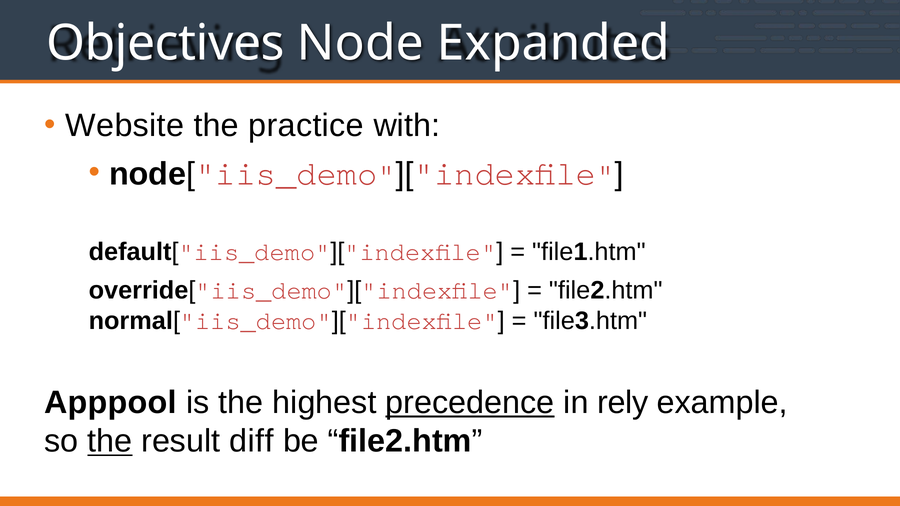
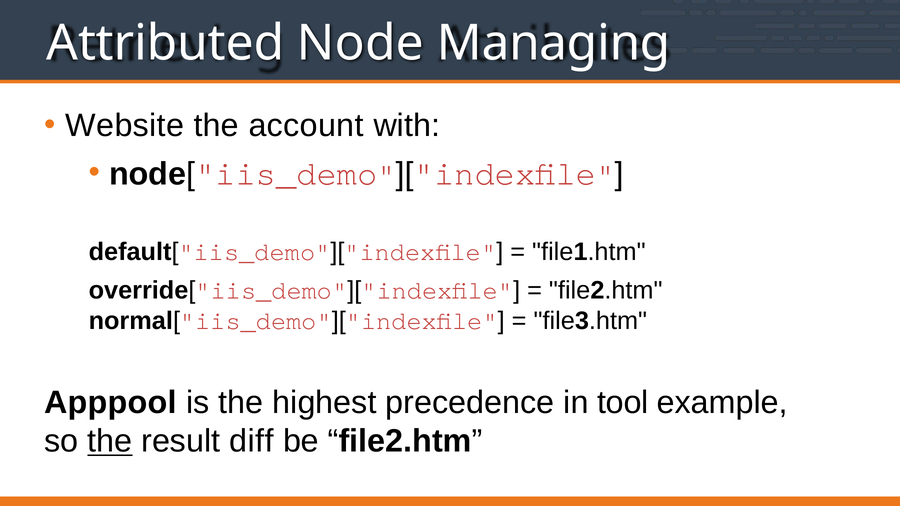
Objectives: Objectives -> Attributed (165, 43)
Expanded: Expanded -> Managing (554, 43)
practice: practice -> account (306, 126)
precedence underline: present -> none (470, 403)
rely: rely -> tool (623, 403)
